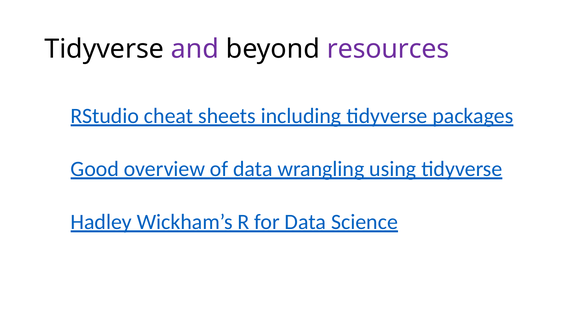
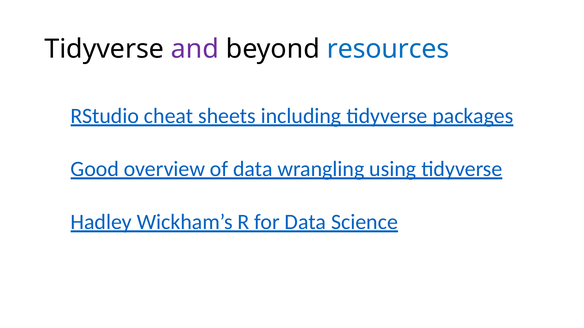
resources colour: purple -> blue (388, 49)
